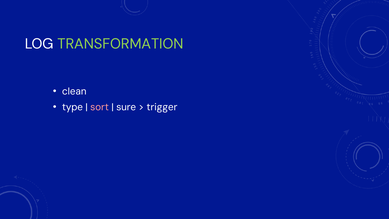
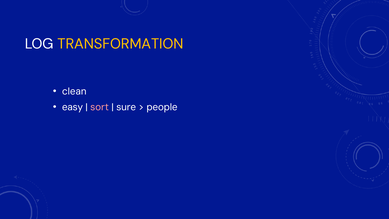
TRANSFORMATION colour: light green -> yellow (120, 44)
type: type -> easy (72, 107)
trigger: trigger -> people (162, 107)
